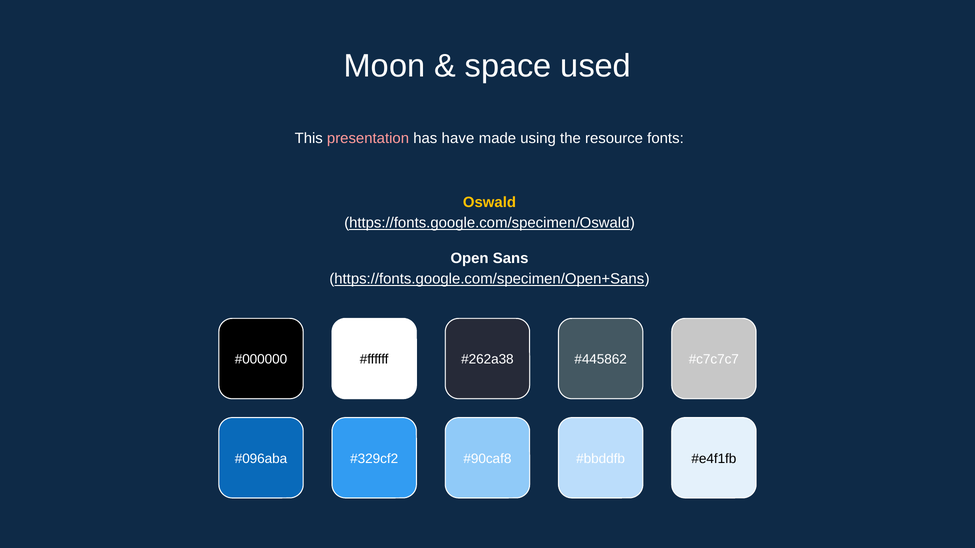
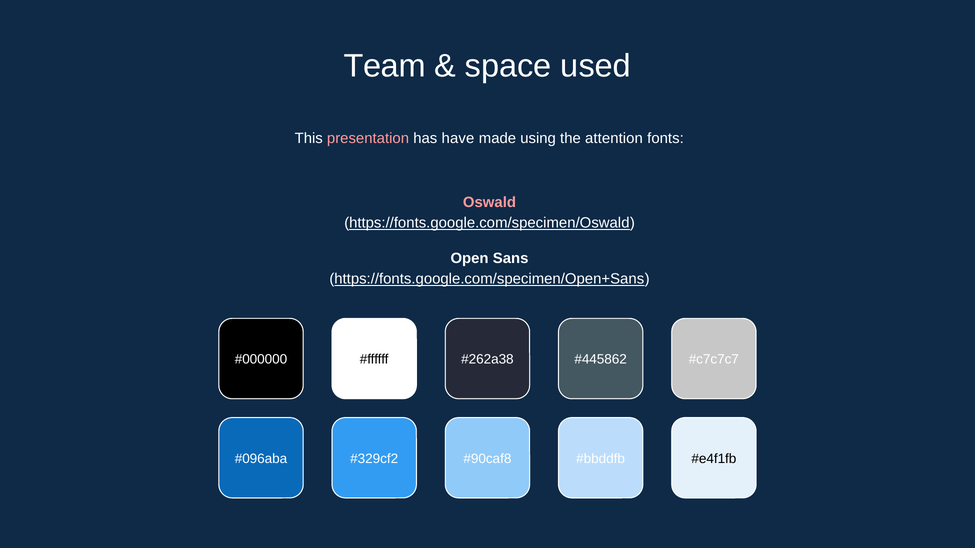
Moon: Moon -> Team (385, 66)
resource: resource -> attention (614, 138)
Oswald colour: yellow -> pink (489, 203)
